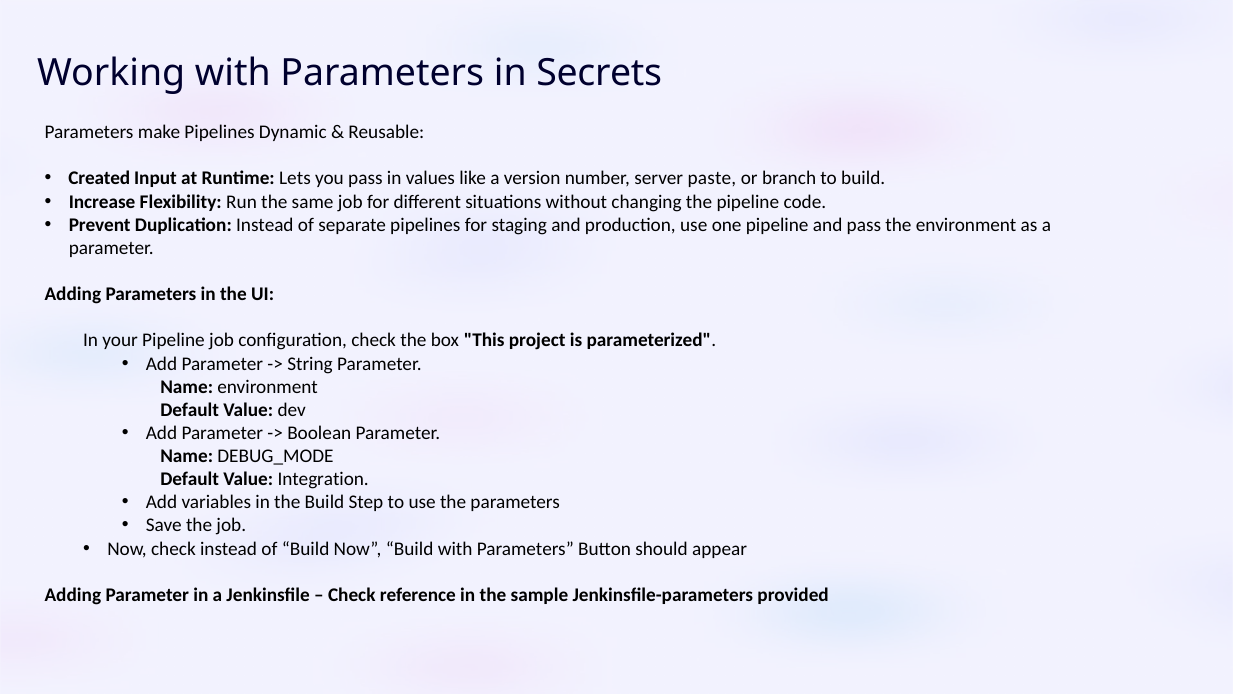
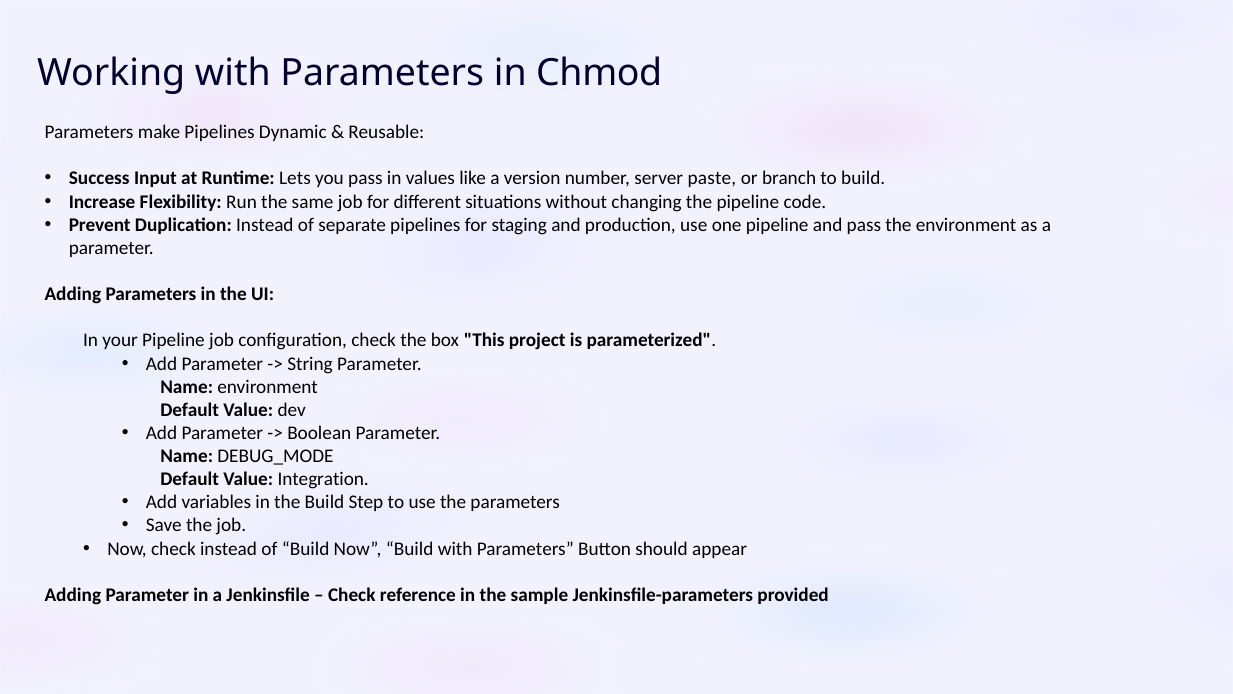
Secrets: Secrets -> Chmod (599, 73)
Created: Created -> Success (99, 179)
